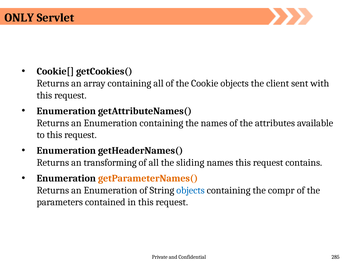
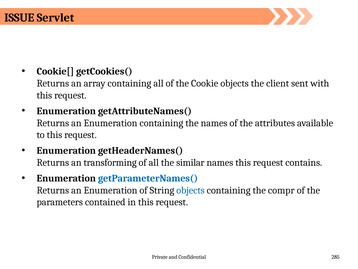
ONLY: ONLY -> ISSUE (19, 18)
sliding: sliding -> similar (190, 162)
getParameterNames( colour: orange -> blue (148, 178)
